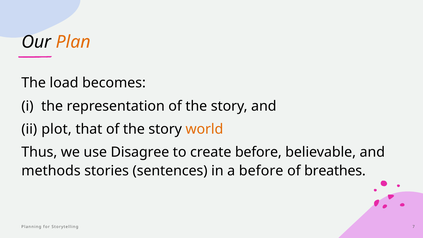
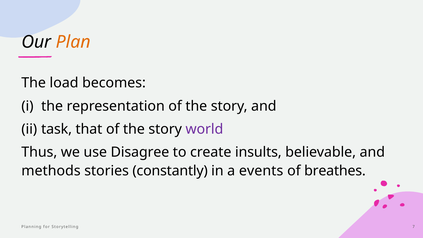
plot: plot -> task (57, 129)
world colour: orange -> purple (204, 129)
create before: before -> insults (258, 152)
sentences: sentences -> constantly (170, 171)
a before: before -> events (261, 171)
